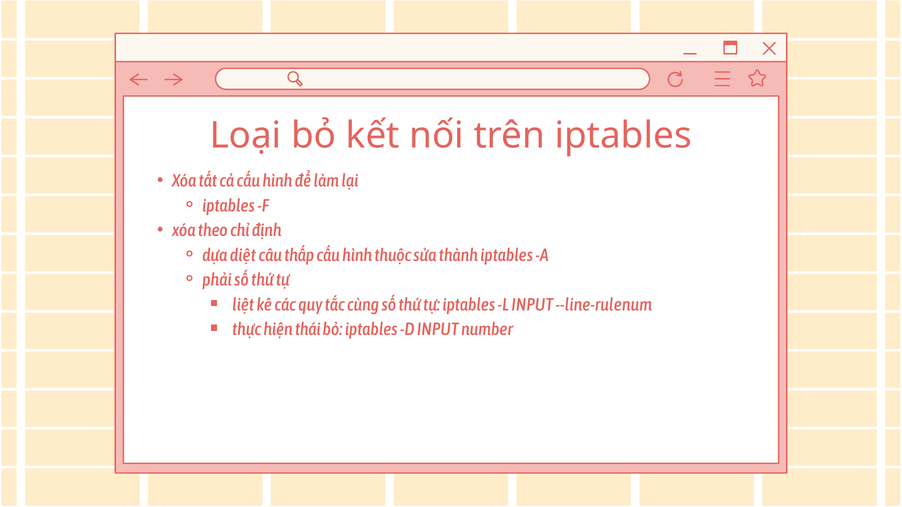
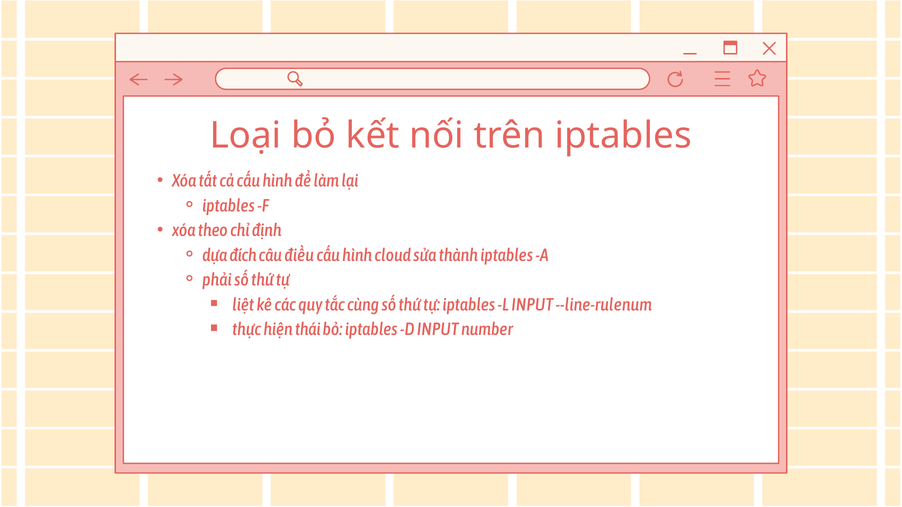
diệt: diệt -> đích (243, 255)
thấp: thấp -> điều (299, 255)
thuộc: thuộc -> cloud (393, 255)
